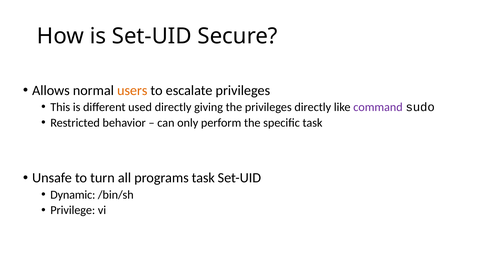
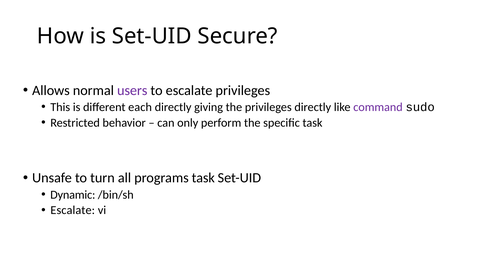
users colour: orange -> purple (132, 90)
used: used -> each (140, 107)
Privilege: Privilege -> Escalate (73, 210)
